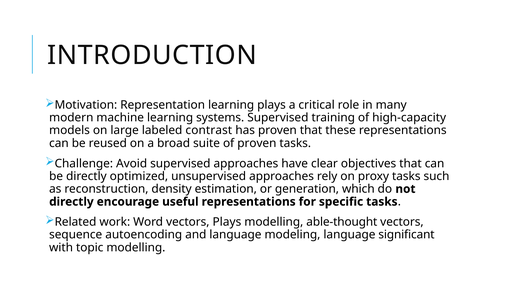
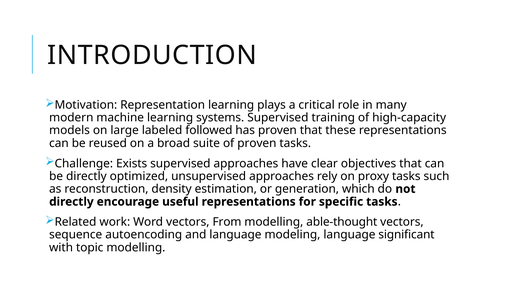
contrast: contrast -> followed (209, 131)
Avoid: Avoid -> Exists (132, 164)
vectors Plays: Plays -> From (227, 222)
